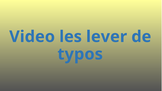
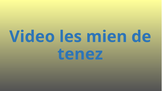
lever: lever -> mien (107, 37)
typos: typos -> tenez (80, 54)
